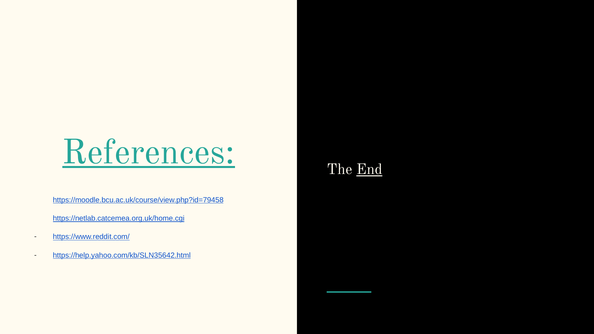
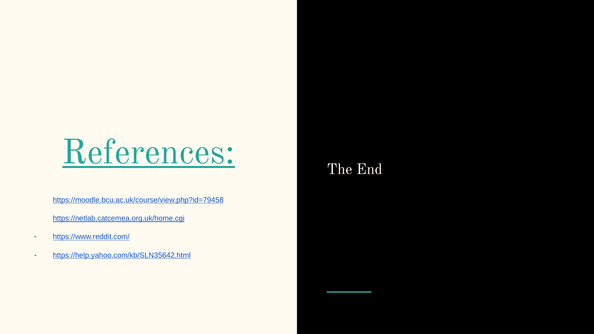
End underline: present -> none (369, 169)
